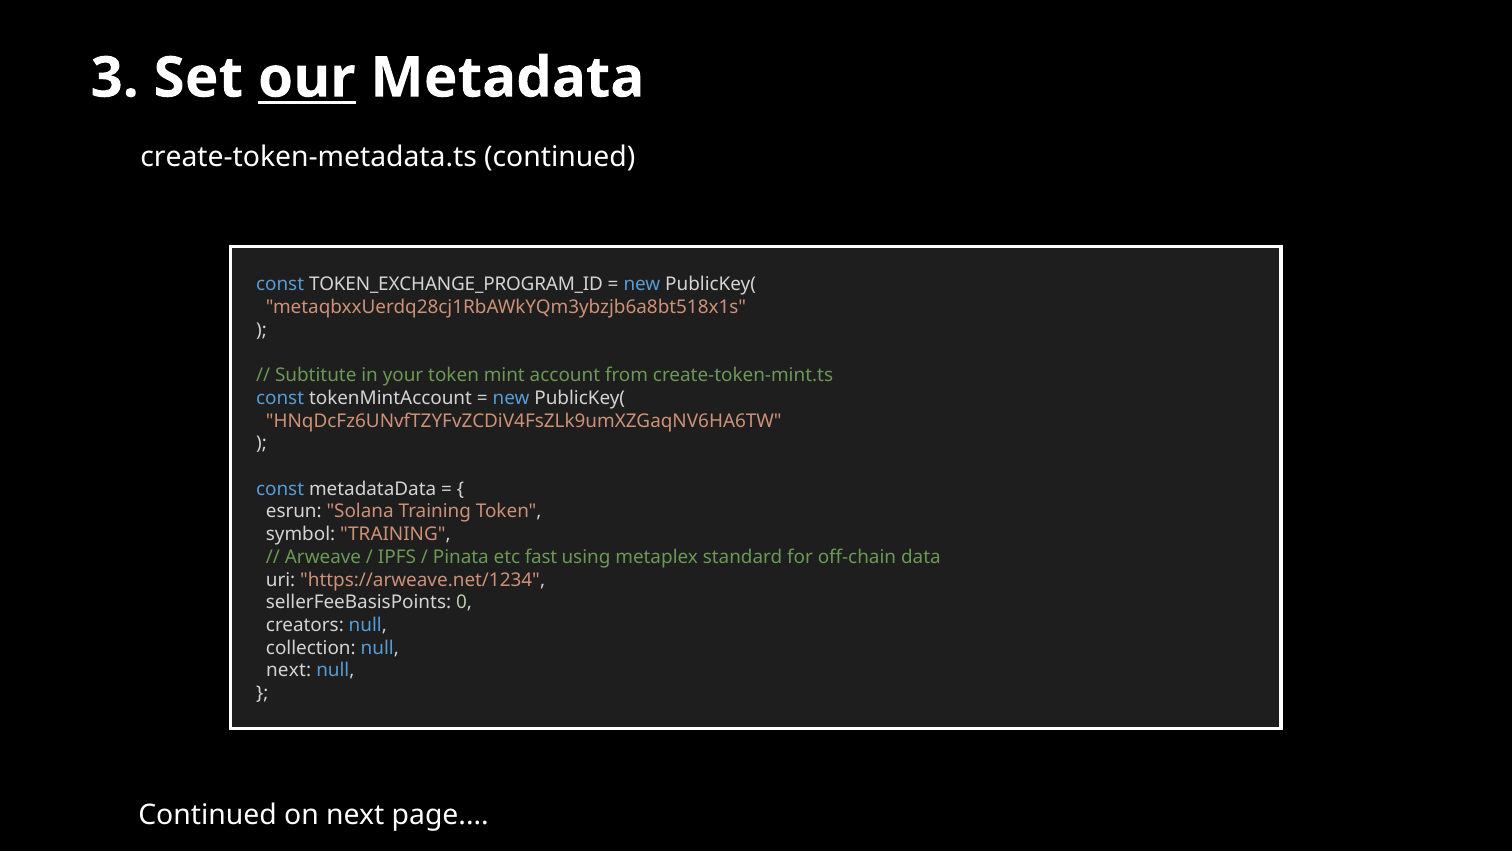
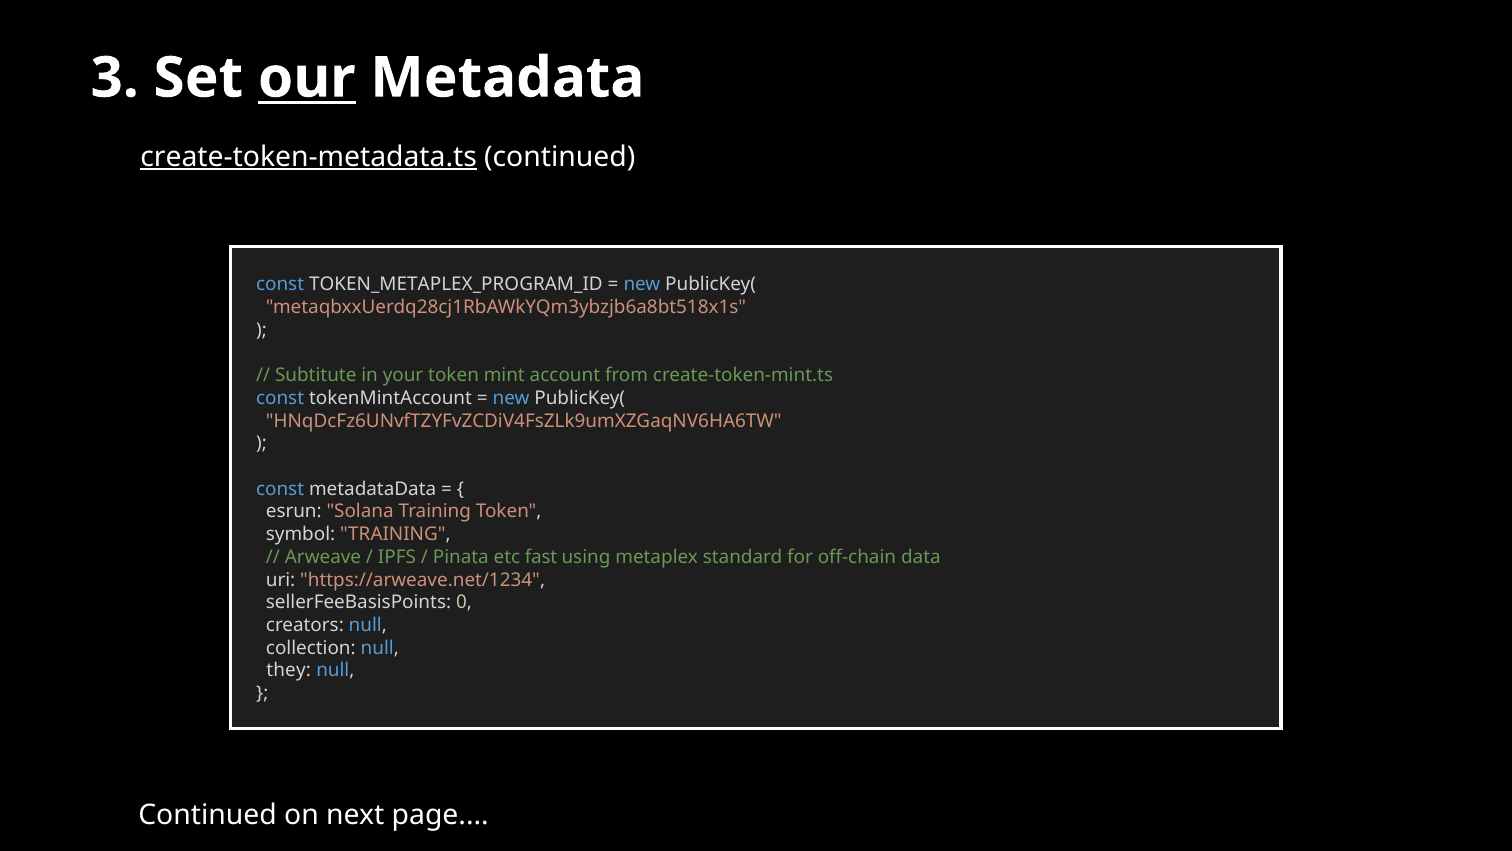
create-token-metadata.ts underline: none -> present (309, 157)
TOKEN_EXCHANGE_PROGRAM_ID: TOKEN_EXCHANGE_PROGRAM_ID -> TOKEN_METAPLEX_PROGRAM_ID (456, 285)
next: next -> they (289, 670)
